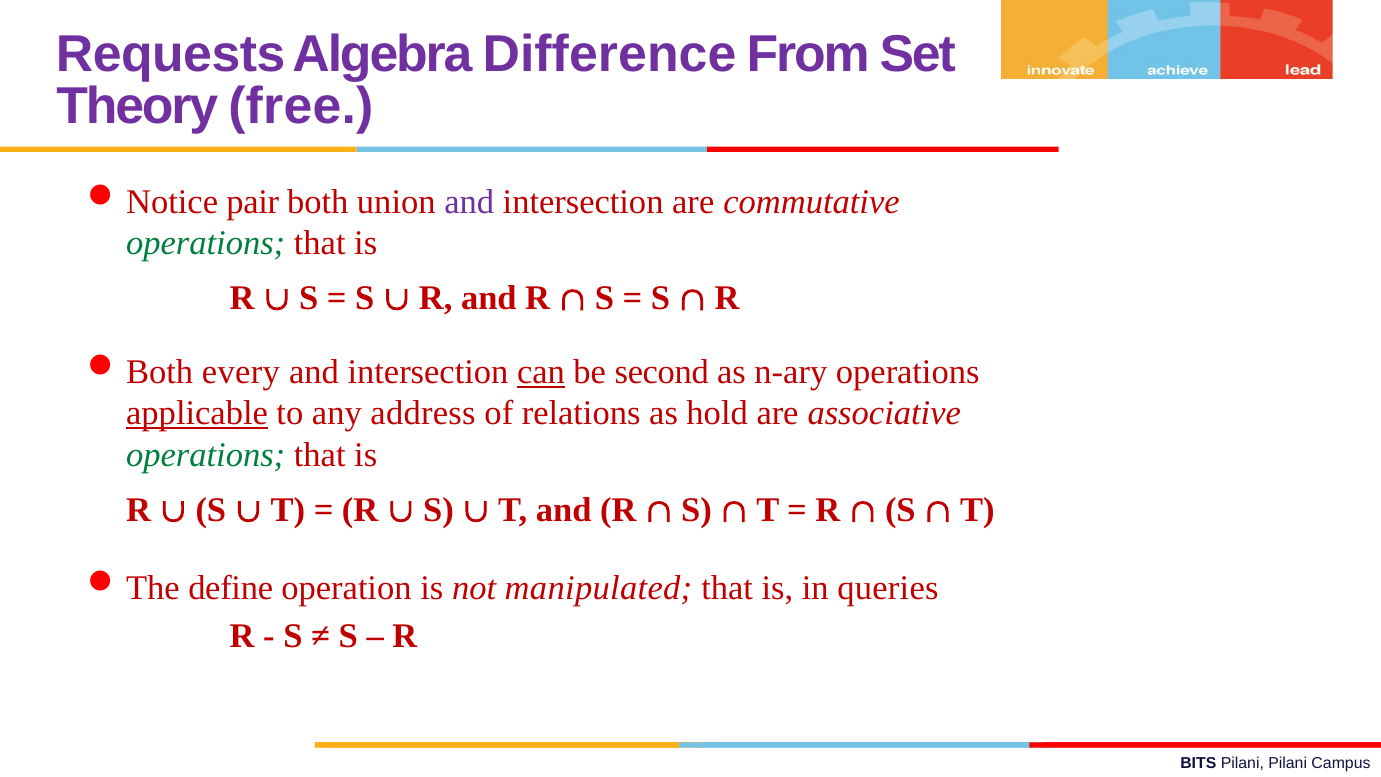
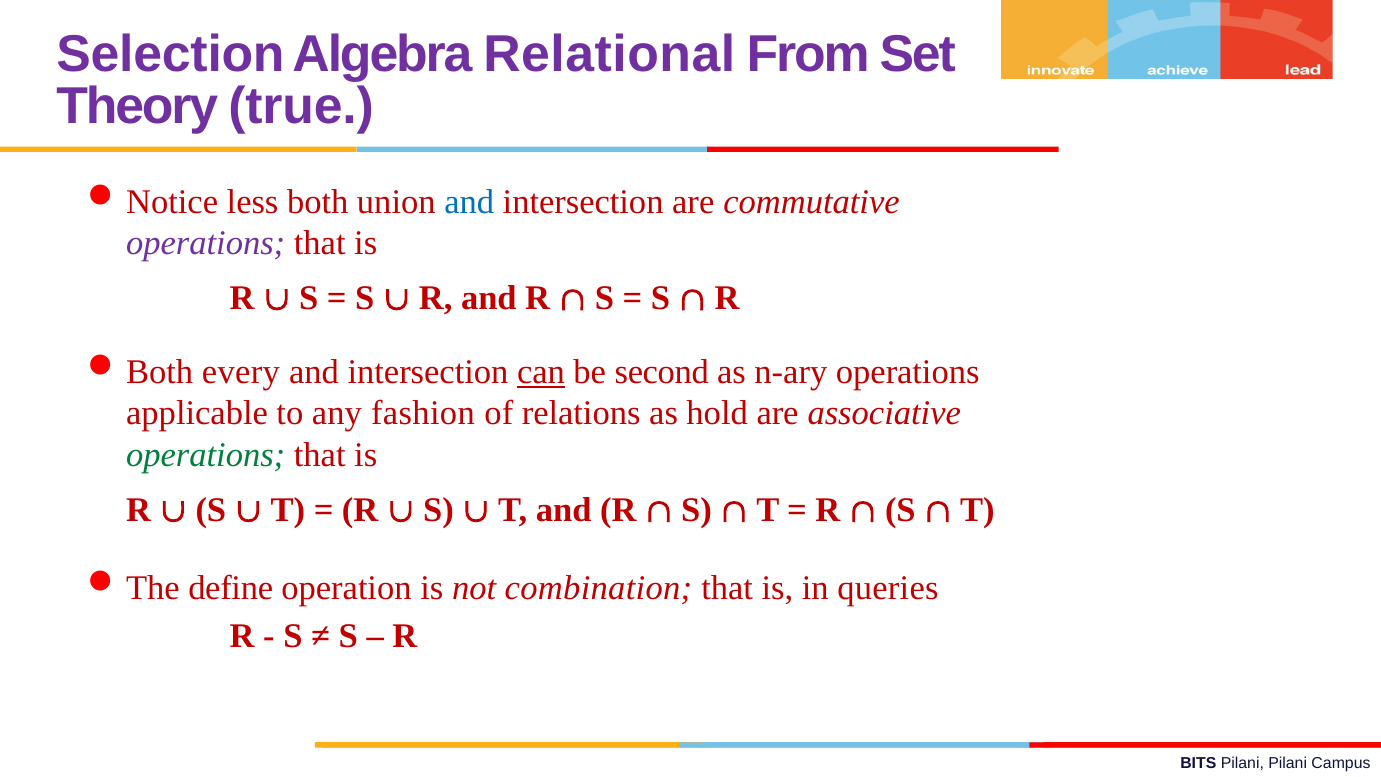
Requests: Requests -> Selection (170, 55)
Difference: Difference -> Relational (609, 55)
free: free -> true (301, 106)
pair: pair -> less (253, 202)
and colour: purple -> blue (469, 202)
operations colour: green -> purple (206, 243)
applicable underline: present -> none (197, 413)
address: address -> fashion (423, 413)
manipulated: manipulated -> combination (598, 588)
